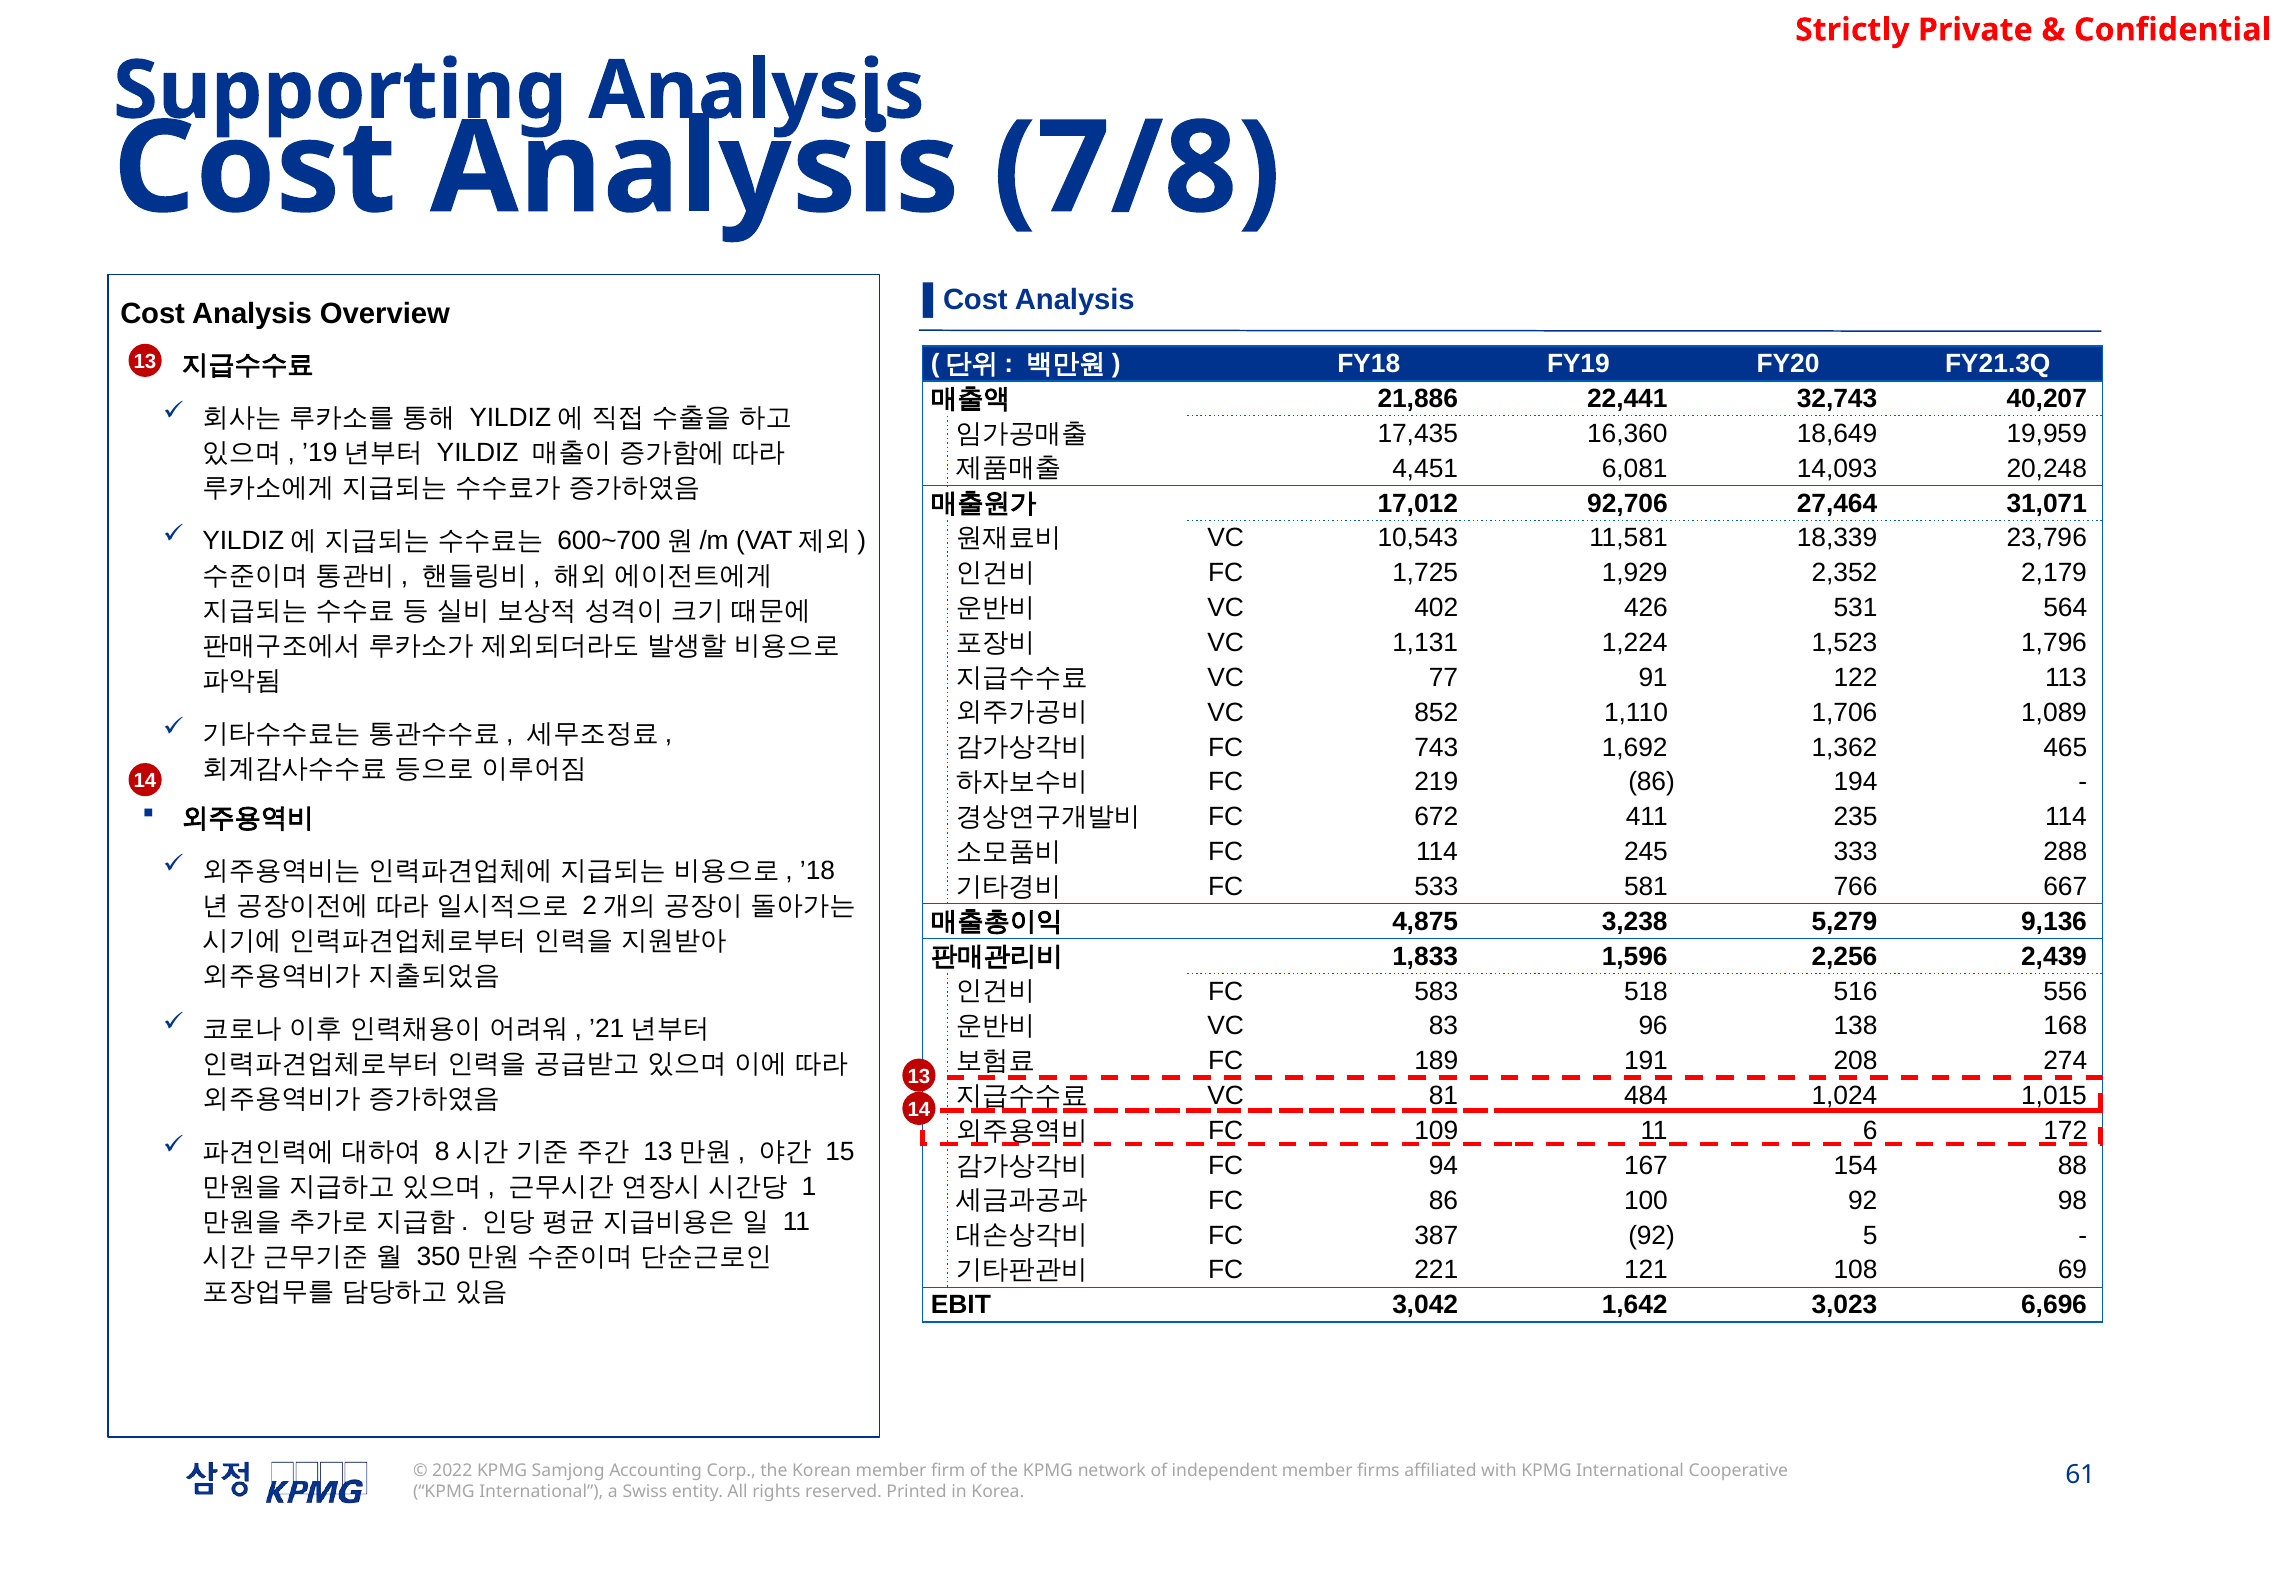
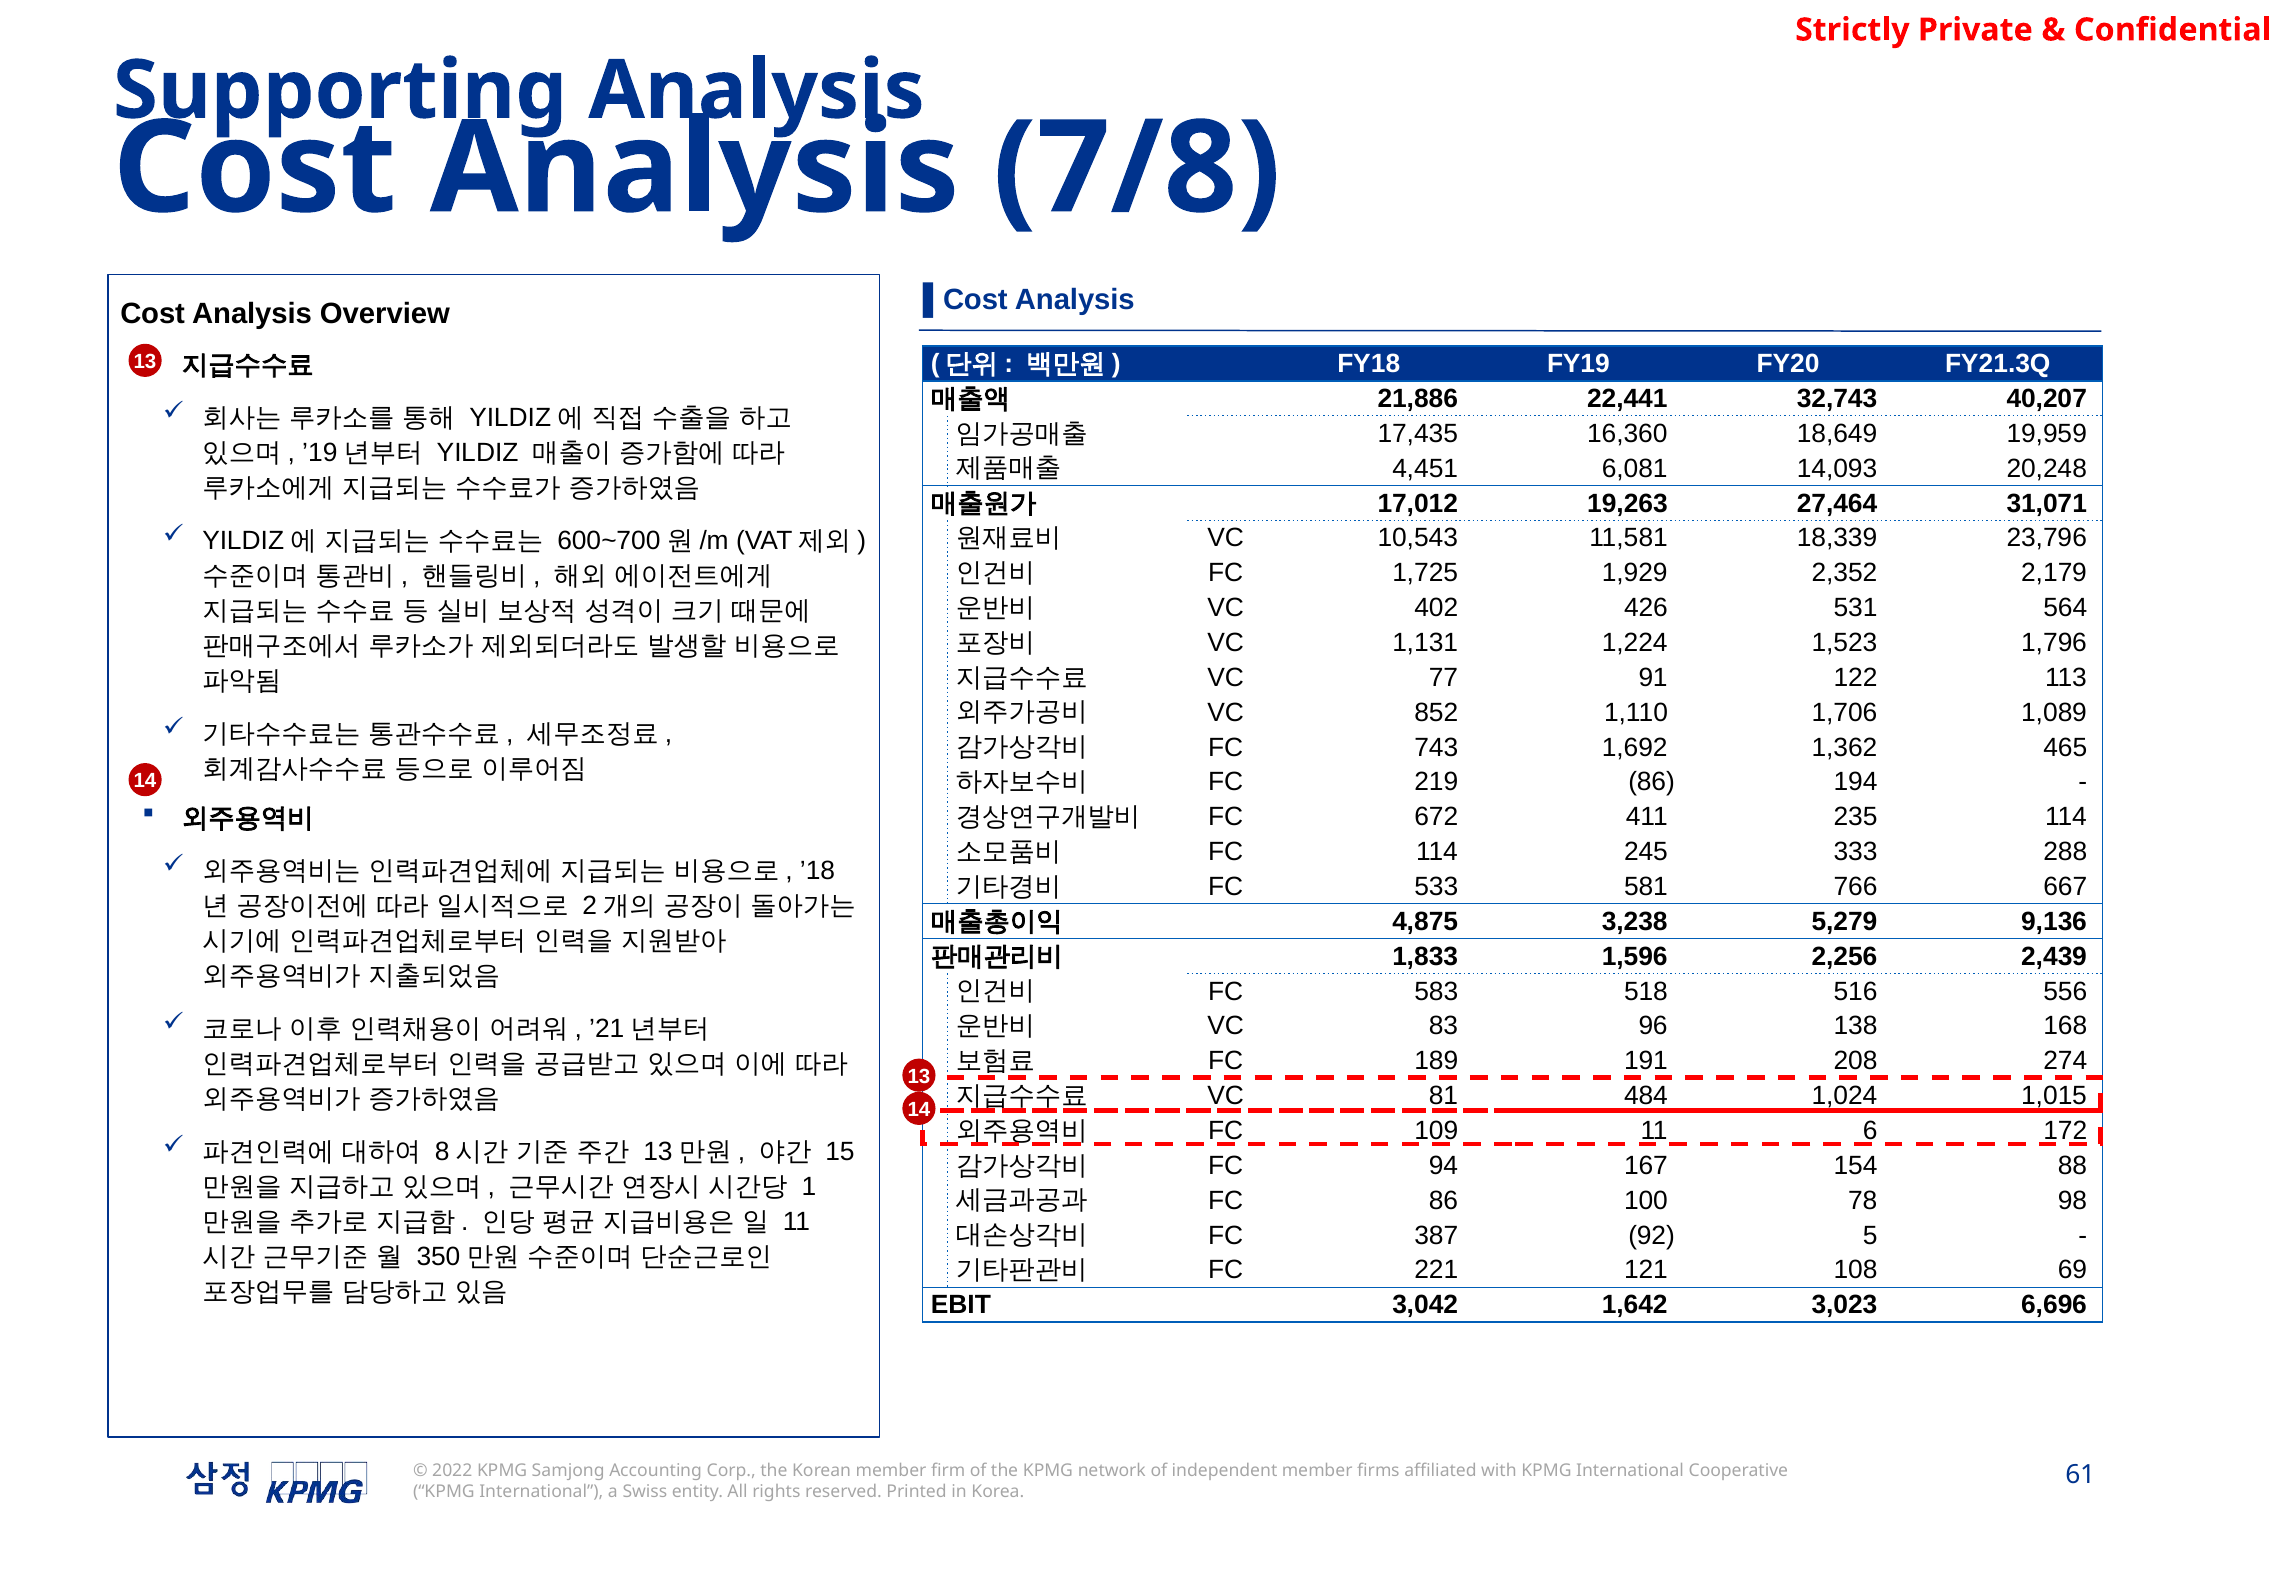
92,706: 92,706 -> 19,263 (1627, 503)
100 92: 92 -> 78 (1863, 1200)
